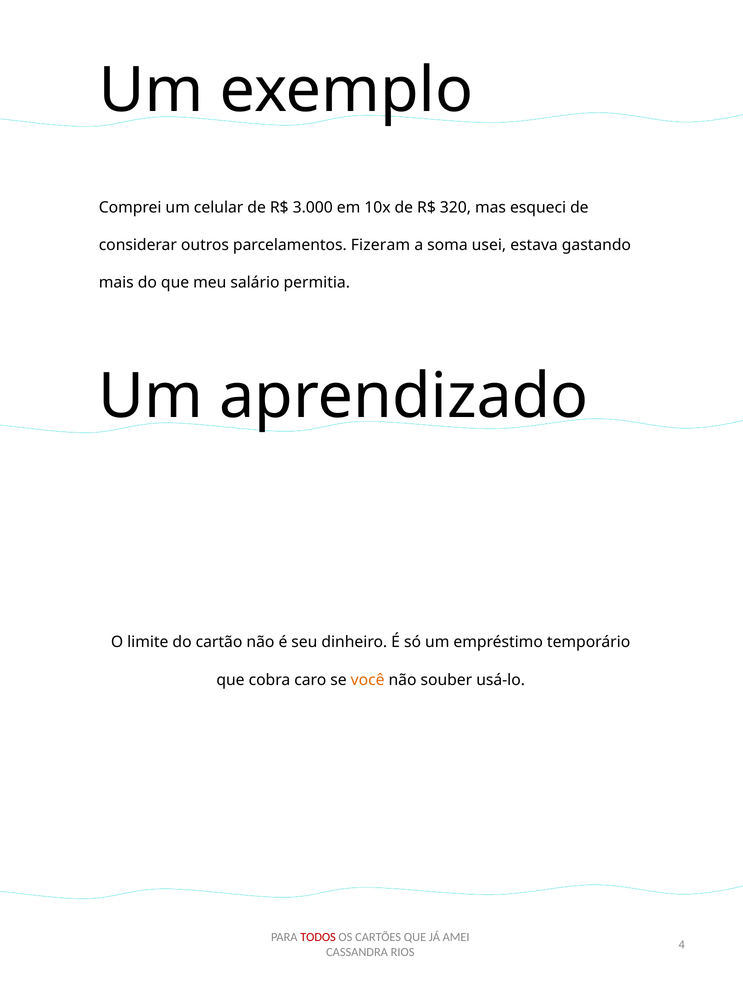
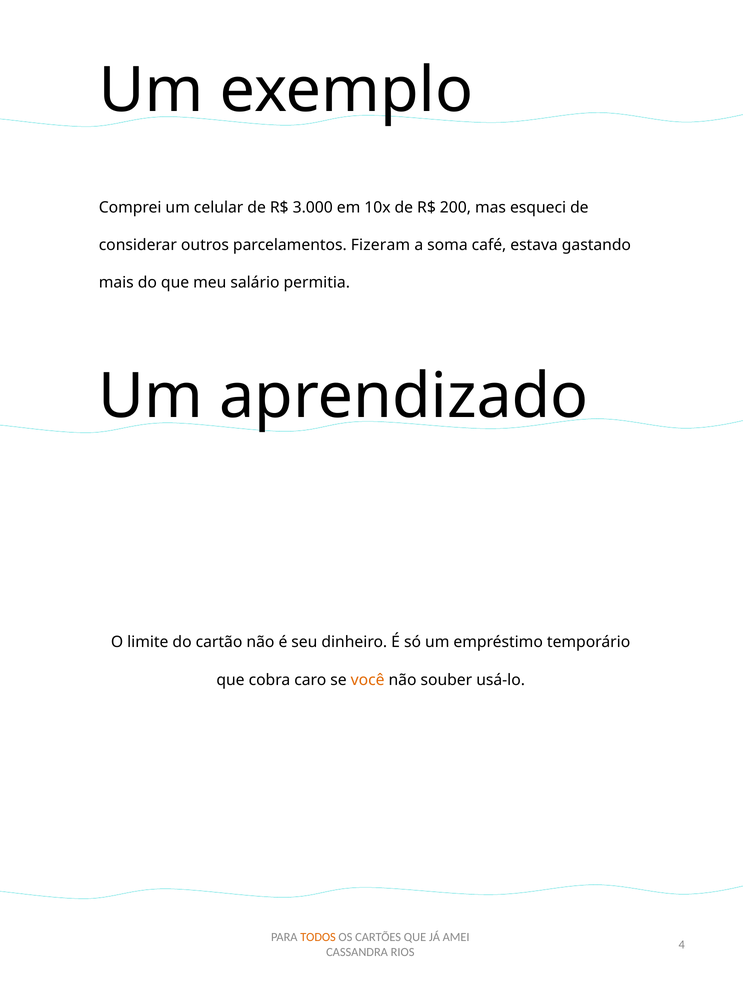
320: 320 -> 200 (455, 207)
usei: usei -> café (489, 245)
TODOS colour: red -> orange (318, 938)
